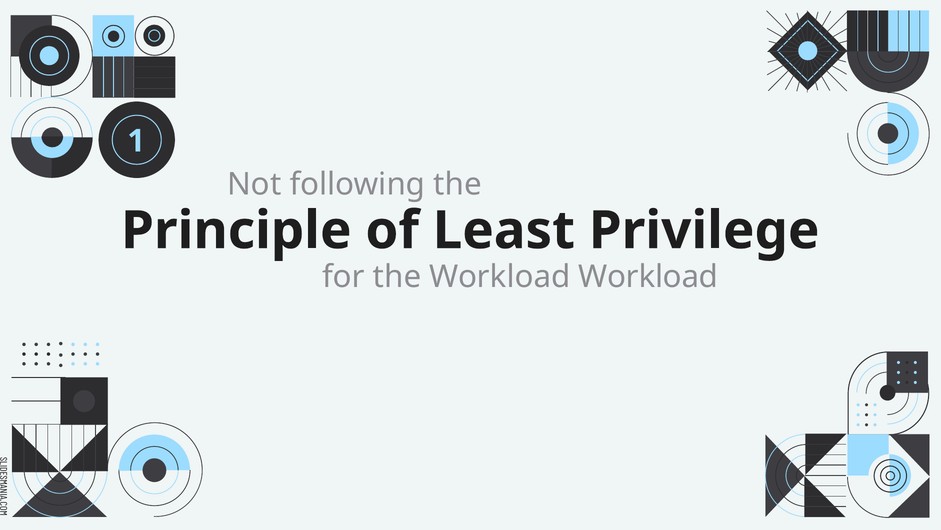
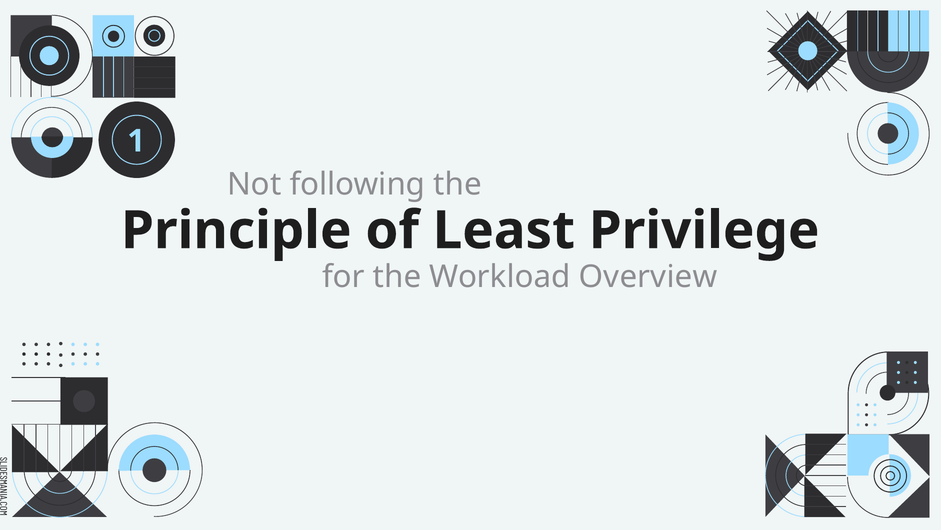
Workload: Workload -> Overview (648, 277)
